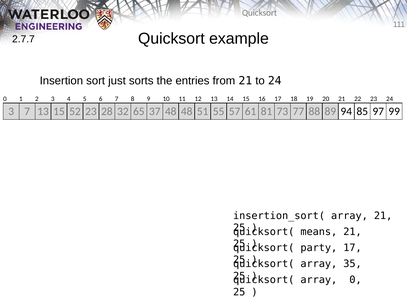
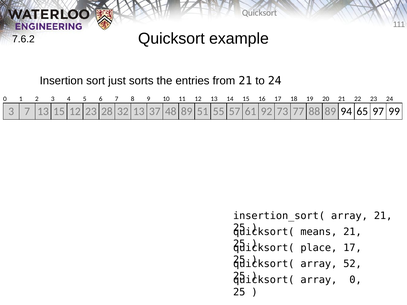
2.7.7: 2.7.7 -> 7.6.2 (23, 39)
15 52: 52 -> 12 (75, 111)
32 65: 65 -> 13 (139, 111)
48 48: 48 -> 89 (187, 111)
81: 81 -> 92 (267, 111)
85: 85 -> 65 (362, 111)
party: party -> place (319, 248)
35: 35 -> 52 (352, 264)
